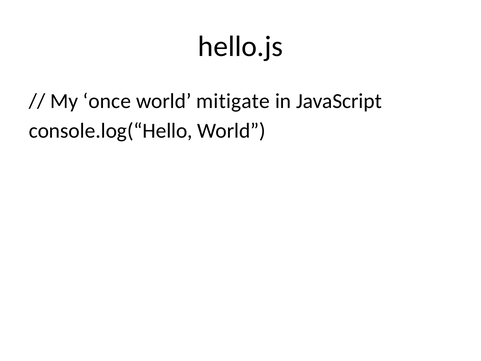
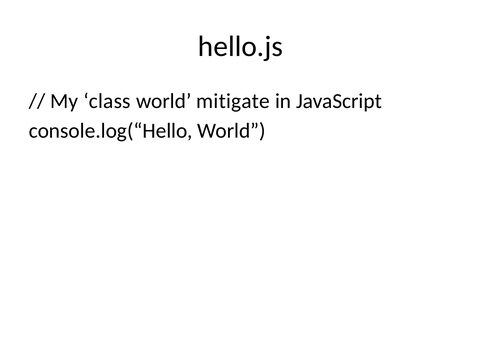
once: once -> class (107, 101)
